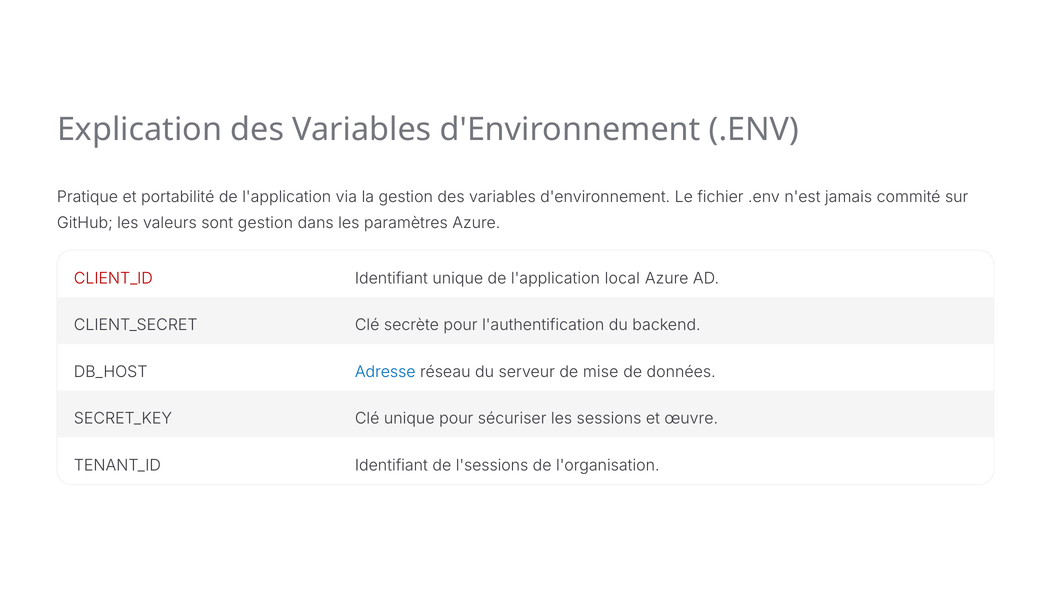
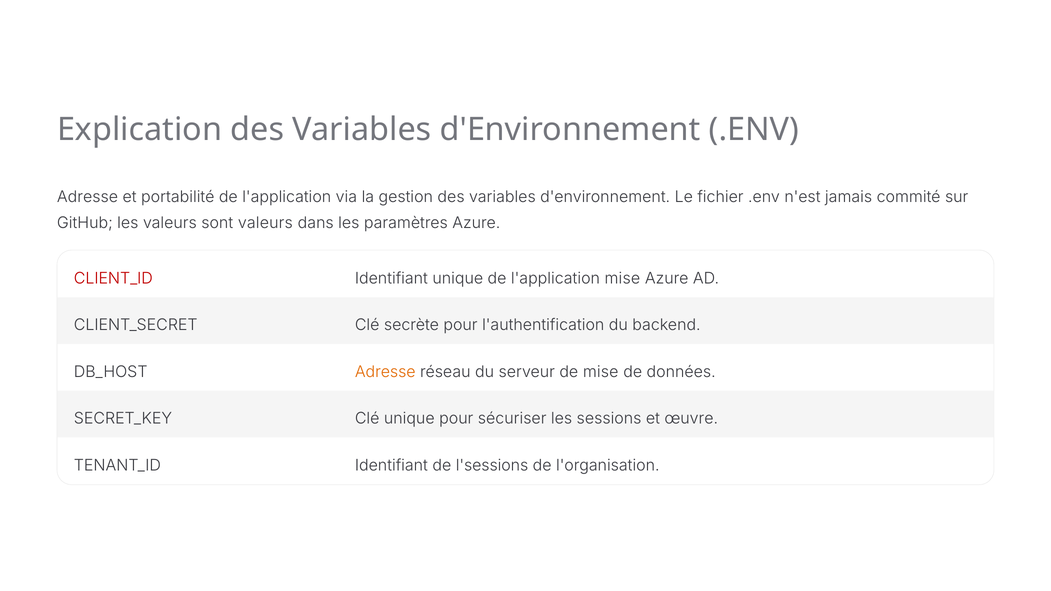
Pratique: Pratique -> Adresse (88, 197)
sont gestion: gestion -> valeurs (265, 223)
l'application local: local -> mise (622, 279)
Adresse colour: blue -> orange (385, 372)
